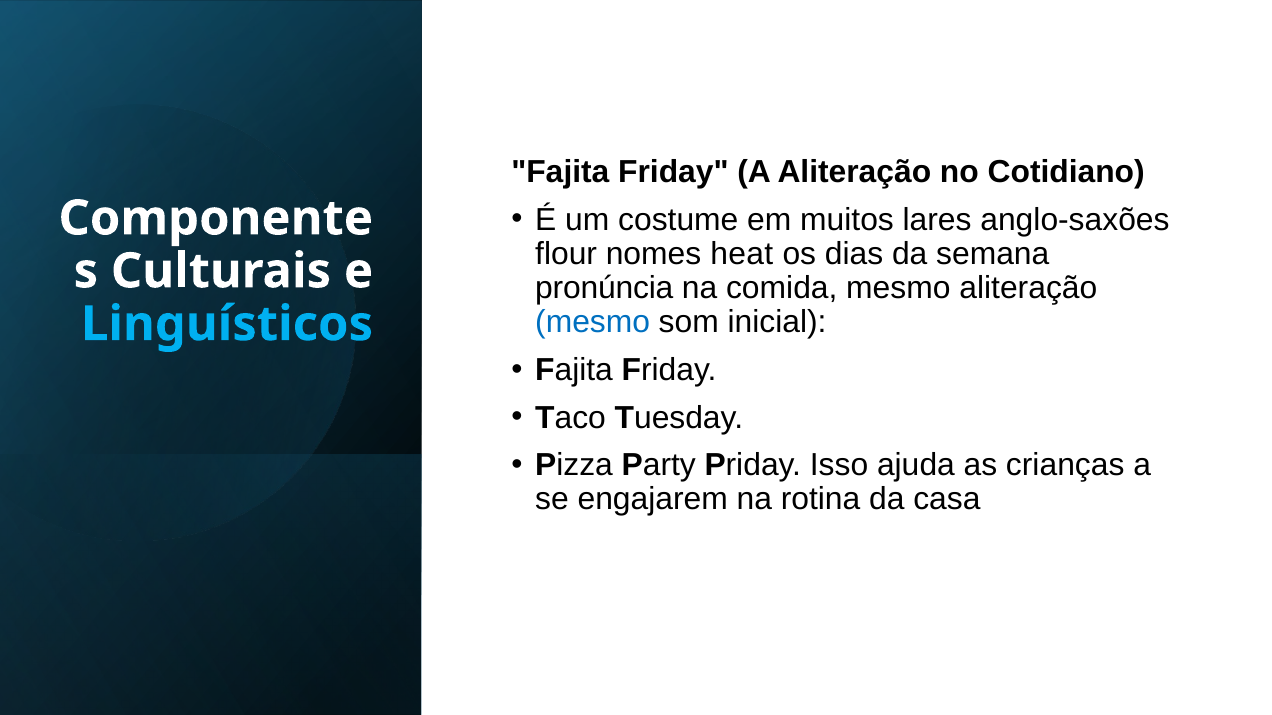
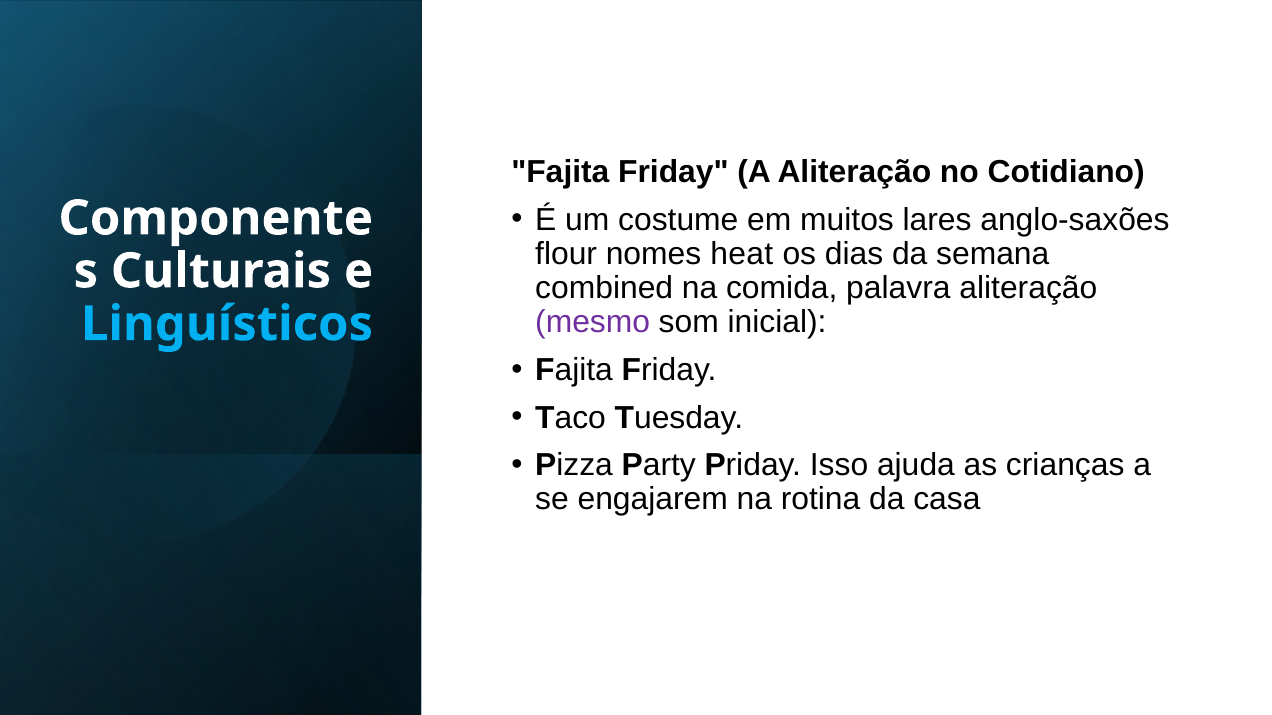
pronúncia: pronúncia -> combined (604, 288)
comida mesmo: mesmo -> palavra (898, 288)
mesmo colour: blue -> purple (593, 323)
